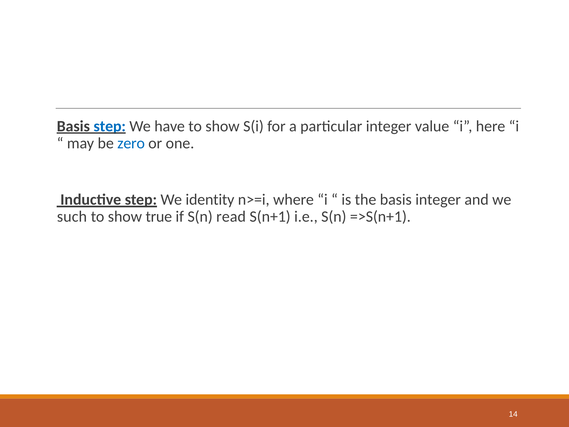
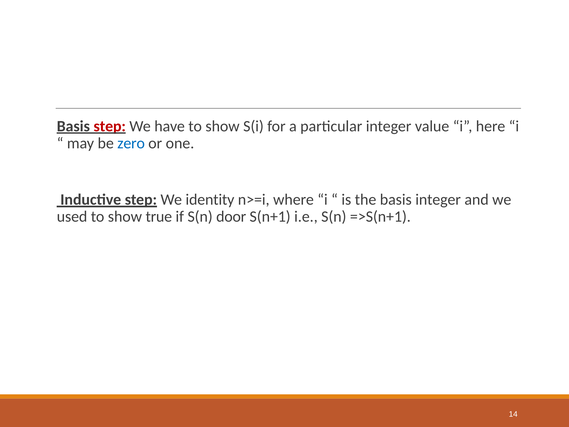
step colour: blue -> red (110, 126)
such: such -> used (72, 217)
read: read -> door (231, 217)
